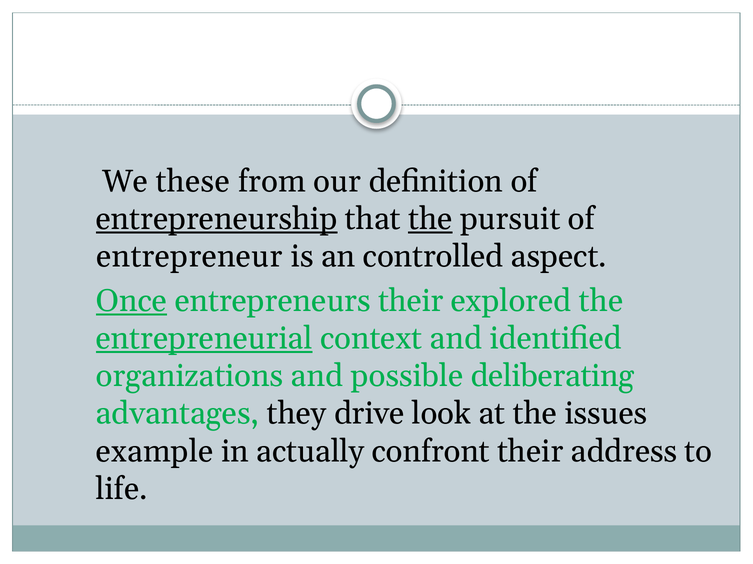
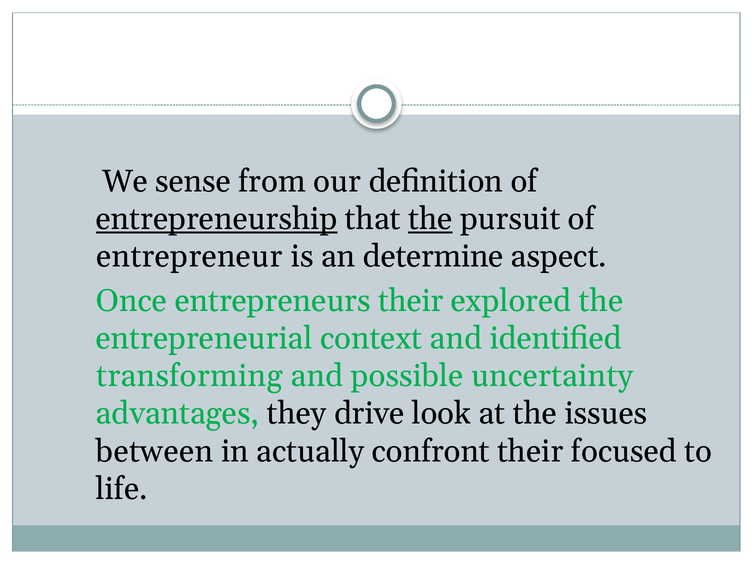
these: these -> sense (193, 182)
controlled: controlled -> determine (433, 257)
Once underline: present -> none (131, 301)
entrepreneurial underline: present -> none (204, 339)
organizations: organizations -> transforming (189, 377)
deliberating: deliberating -> uncertainty (552, 377)
example: example -> between (155, 452)
address: address -> focused (624, 452)
